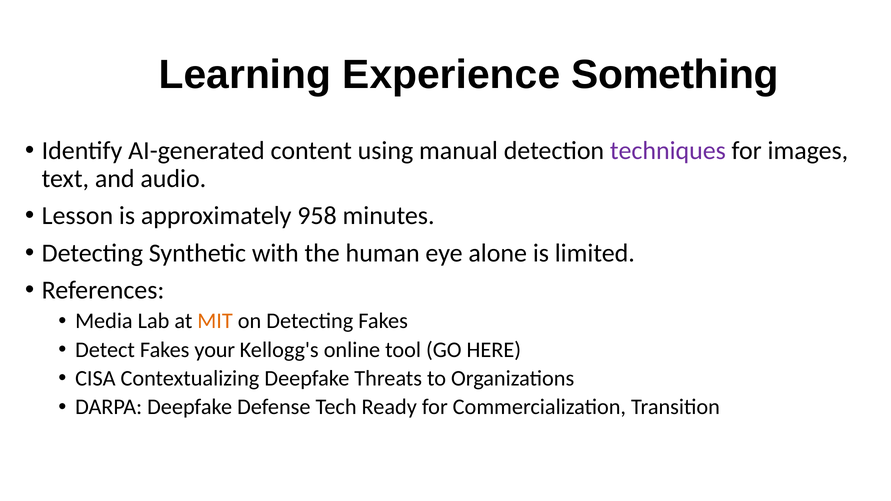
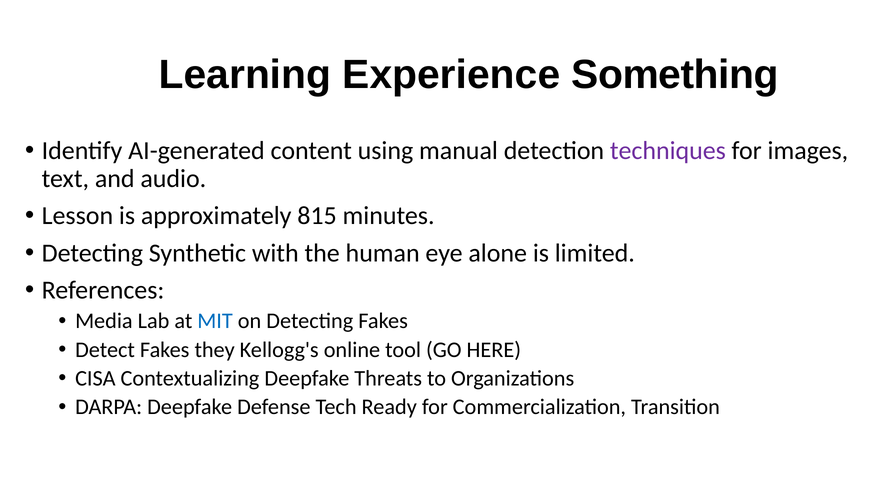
958: 958 -> 815 (317, 216)
MIT colour: orange -> blue (215, 321)
your: your -> they (215, 350)
